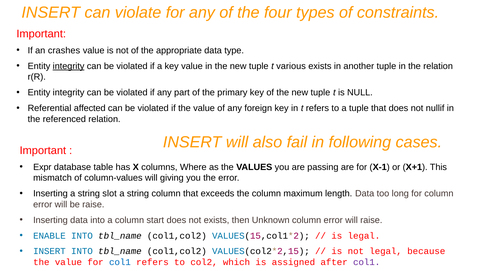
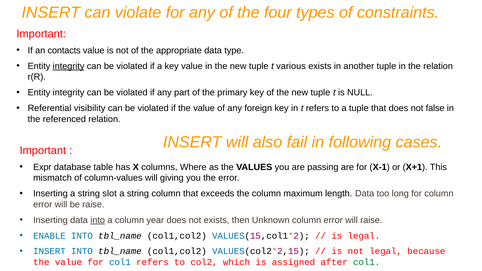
crashes: crashes -> contacts (64, 50)
affected: affected -> visibility (90, 108)
nullif: nullif -> false (435, 108)
into underline: none -> present (98, 220)
start: start -> year (155, 220)
col1 colour: purple -> green (367, 262)
